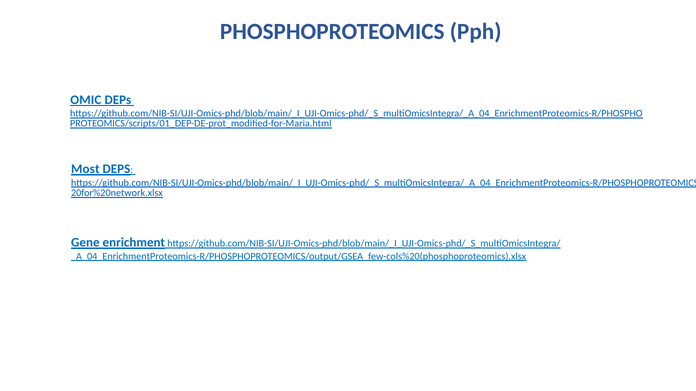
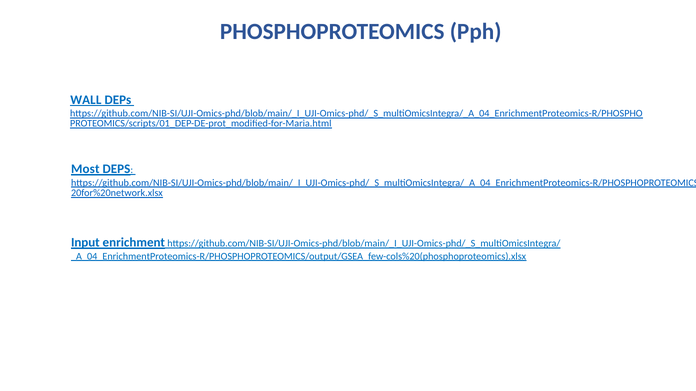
OMIC: OMIC -> WALL (86, 100)
Gene: Gene -> Input (85, 243)
